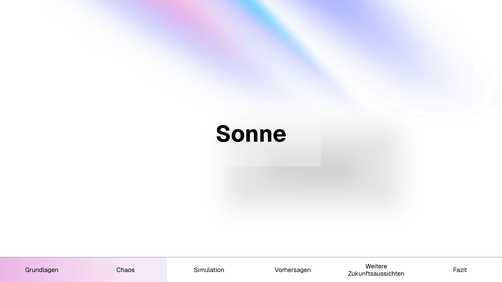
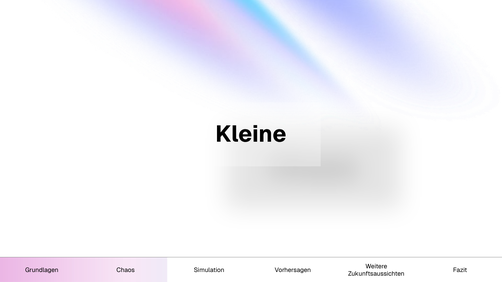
Sonne: Sonne -> Kleine (251, 134)
